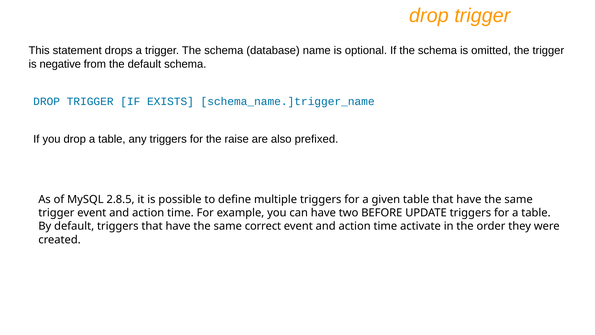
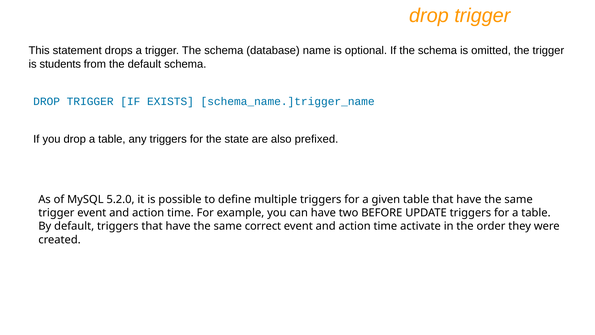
negative: negative -> students (60, 64)
raise: raise -> state (237, 139)
2.8.5: 2.8.5 -> 5.2.0 (121, 199)
